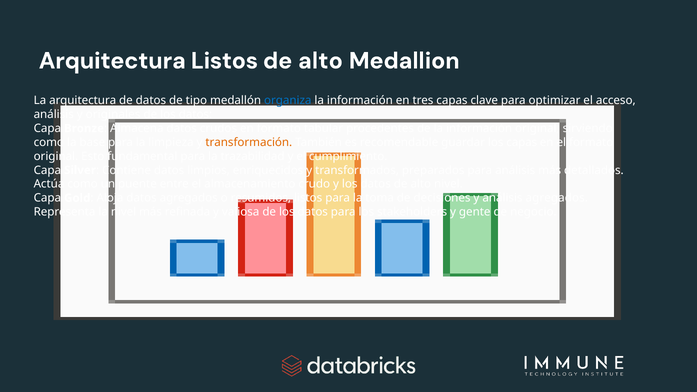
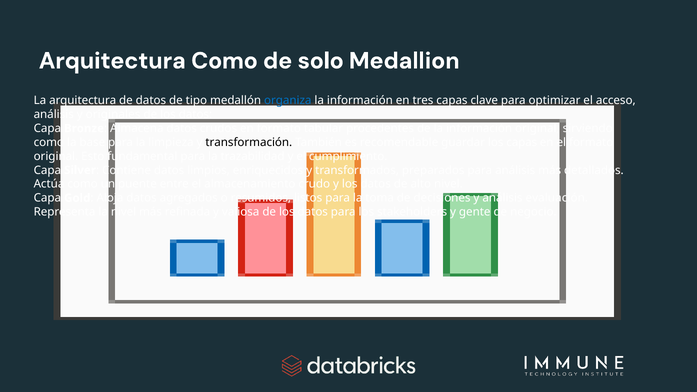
Arquitectura Listos: Listos -> Como (224, 61)
alto: alto -> solo (321, 61)
transformación colour: orange -> black (249, 142)
análisis agregados: agregados -> evaluación (557, 198)
